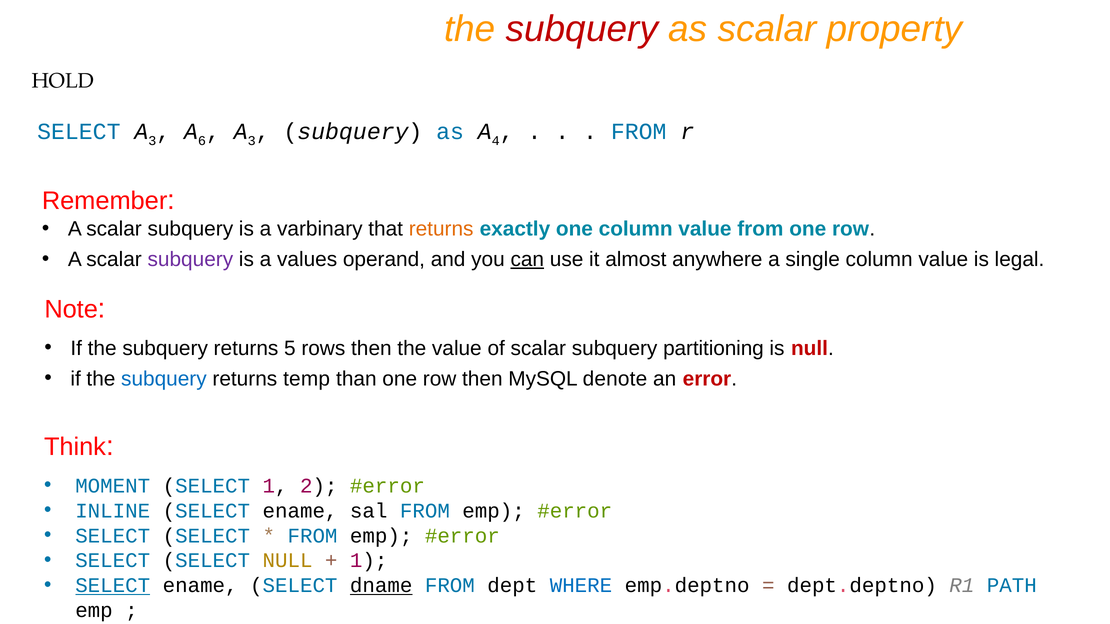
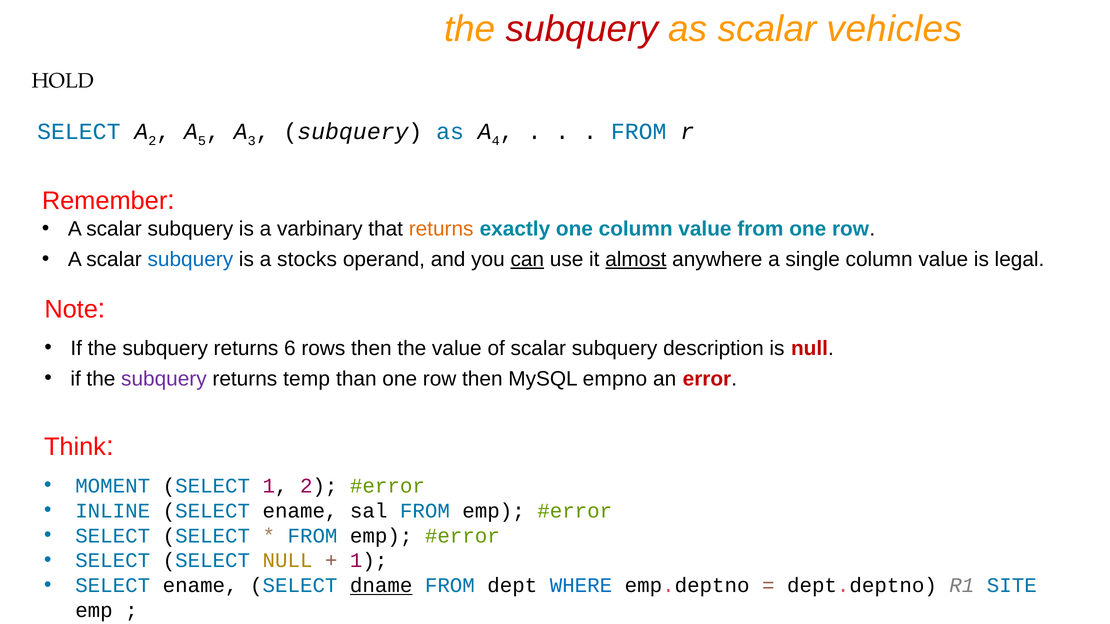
property: property -> vehicles (894, 29)
SELECT A 3: 3 -> 2 (152, 141)
6: 6 -> 5 (202, 141)
subquery colour: purple -> blue (190, 259)
values: values -> stocks (307, 259)
almost underline: none -> present (636, 259)
5: 5 -> 6 (290, 348)
partitioning: partitioning -> description (713, 348)
subquery colour: blue -> purple (164, 379)
denote: denote -> empno (615, 379)
SELECT underline: present -> none (113, 586)
PATH: PATH -> SITE (1012, 586)
